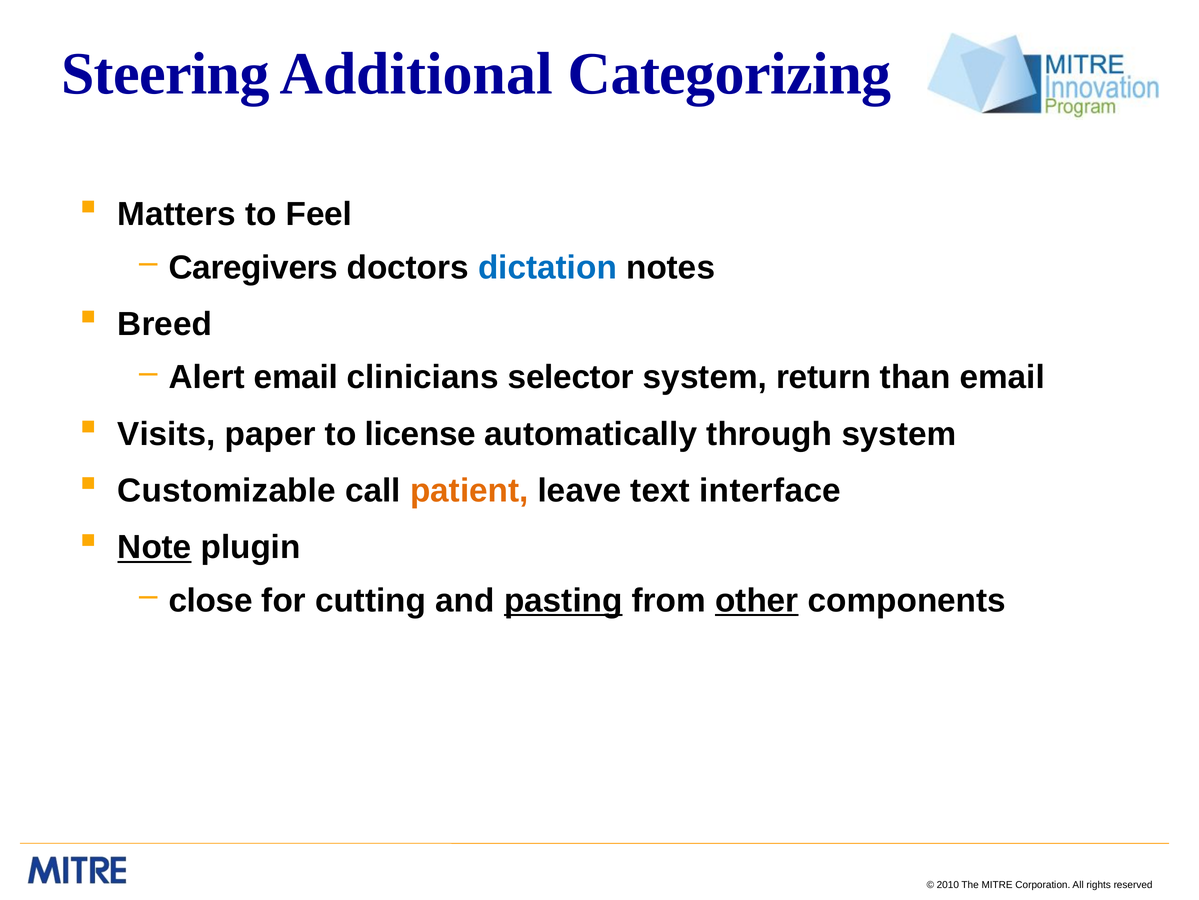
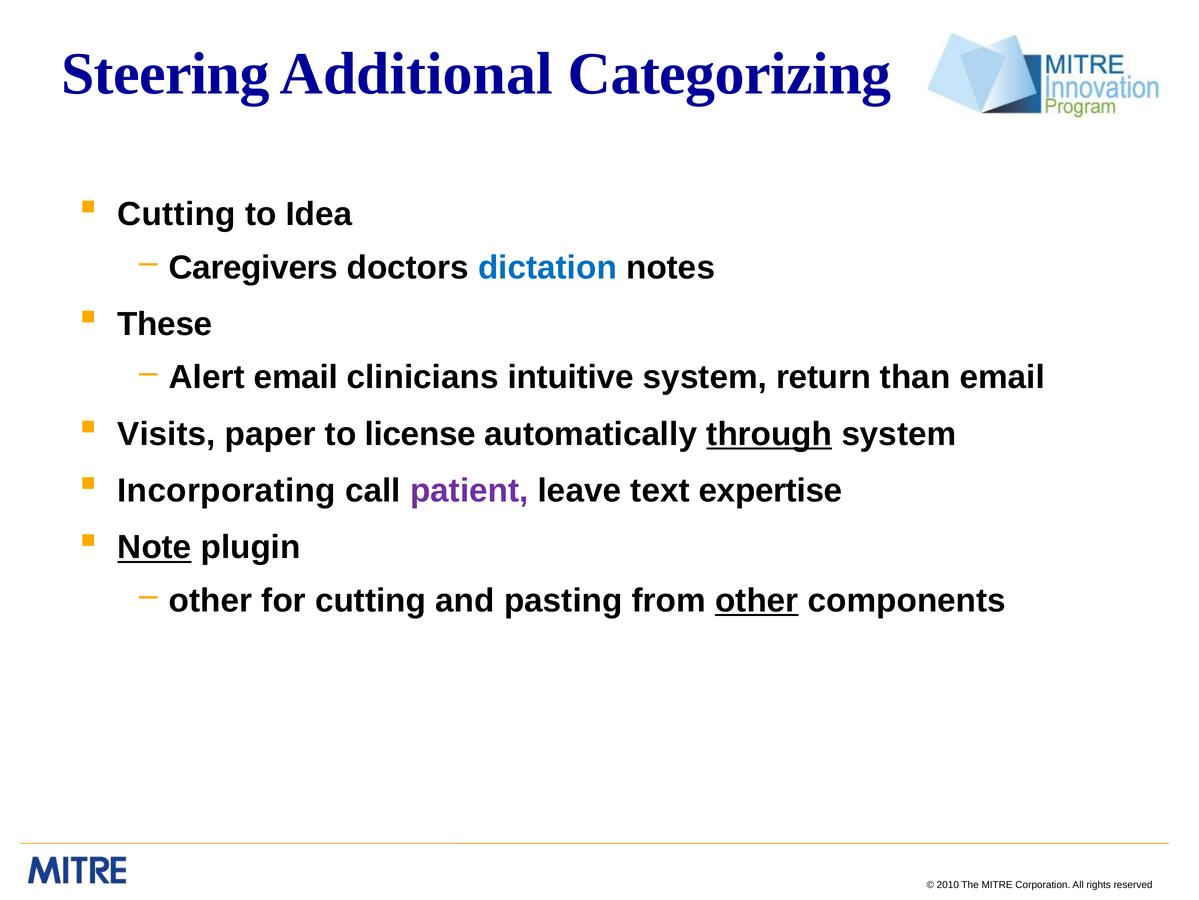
Matters: Matters -> Cutting (177, 214)
Feel: Feel -> Idea (319, 214)
Breed: Breed -> These (165, 324)
selector: selector -> intuitive (571, 377)
through underline: none -> present (769, 434)
Customizable: Customizable -> Incorporating (227, 490)
patient colour: orange -> purple (469, 490)
interface: interface -> expertise (771, 490)
close: close -> other (210, 600)
pasting underline: present -> none (563, 600)
